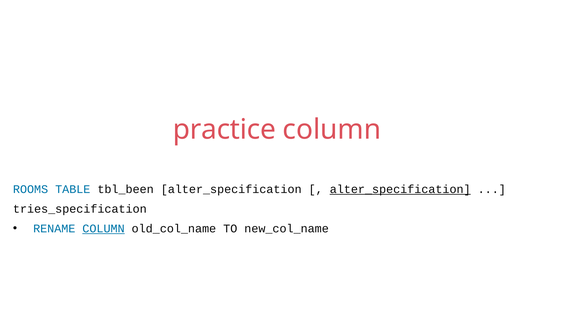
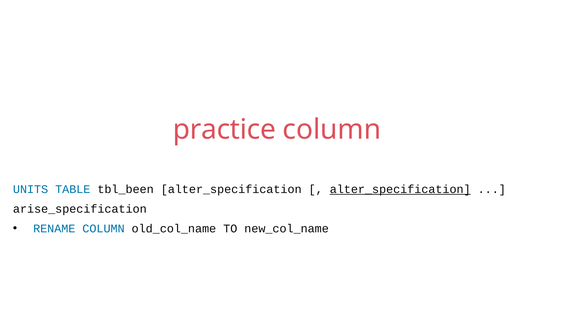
ROOMS: ROOMS -> UNITS (31, 190)
tries_specification: tries_specification -> arise_specification (80, 209)
COLUMN underline: present -> none (104, 229)
